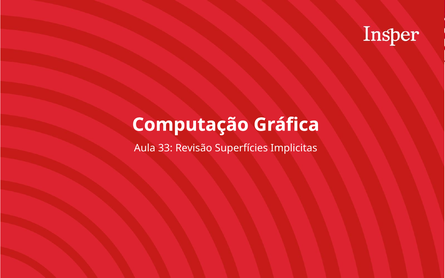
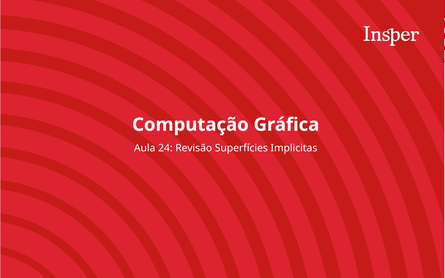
33: 33 -> 24 (165, 148)
